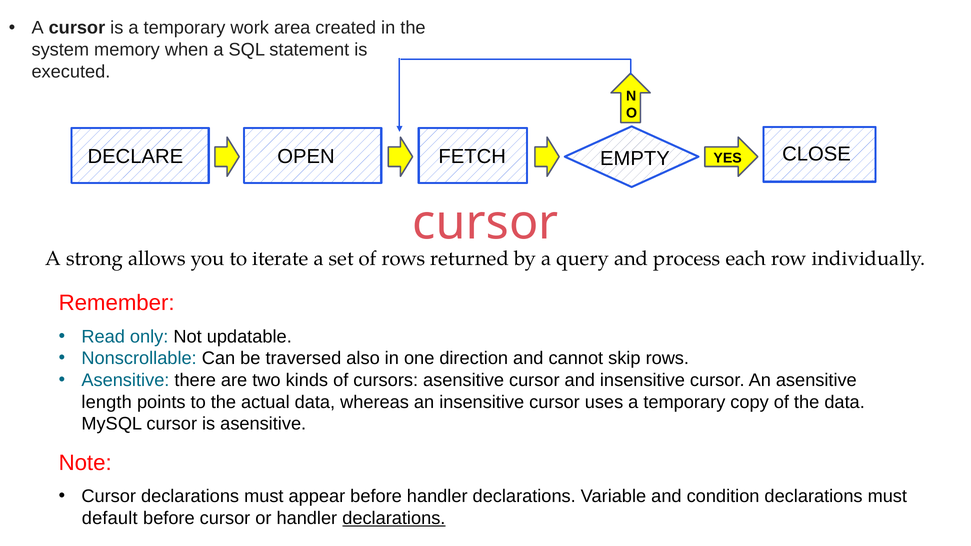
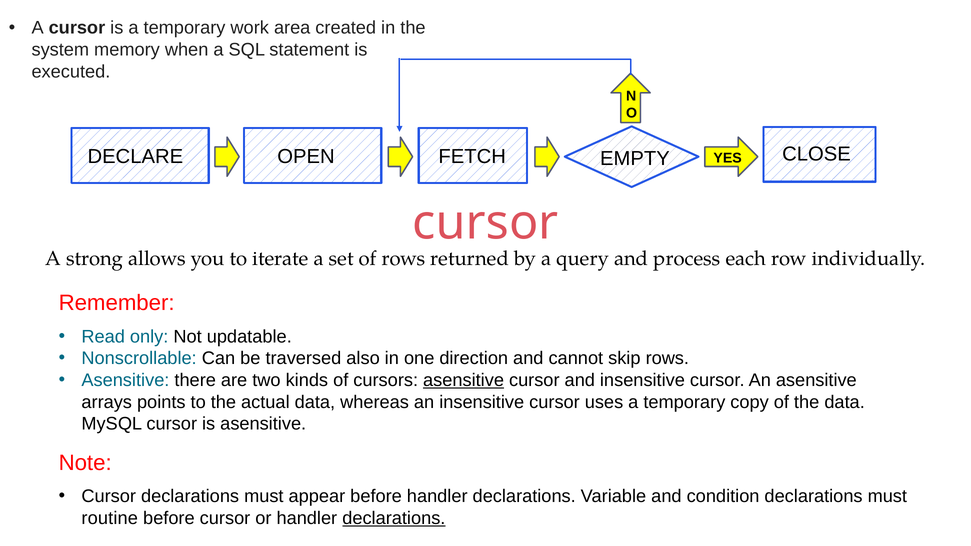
asensitive underline: none -> present (464, 380)
length: length -> arrays (107, 402)
default: default -> routine (110, 518)
